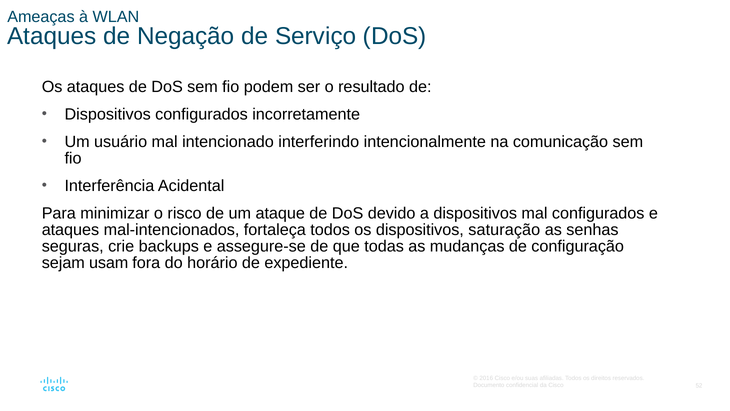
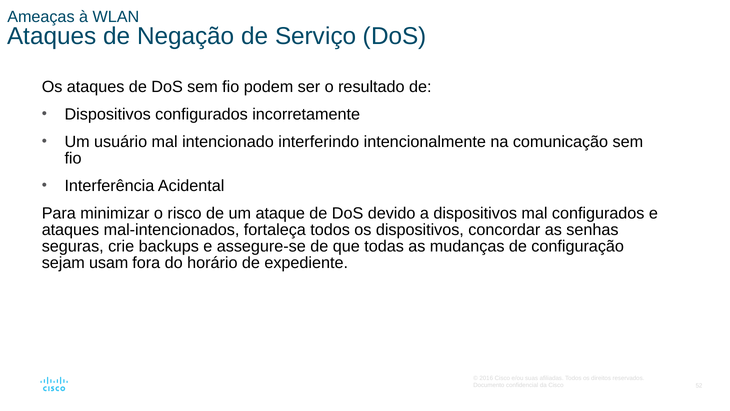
saturação: saturação -> concordar (504, 230)
